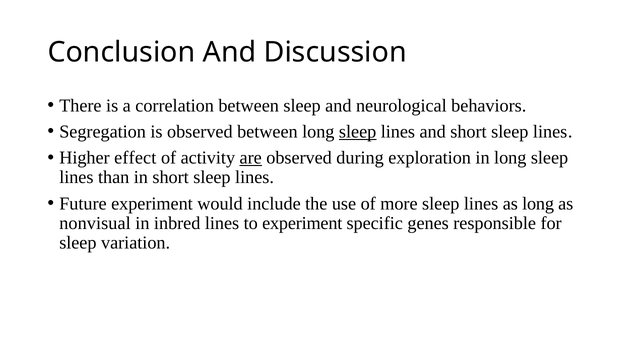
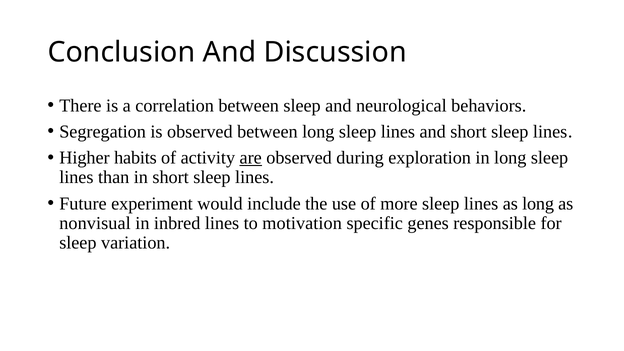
sleep underline: present -> none (358, 132)
effect: effect -> habits (135, 158)
to experiment: experiment -> motivation (302, 223)
